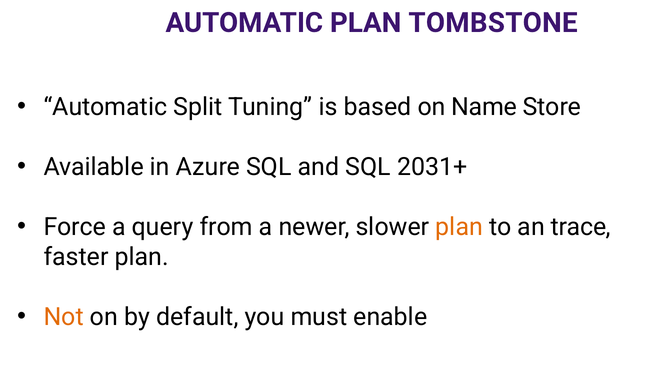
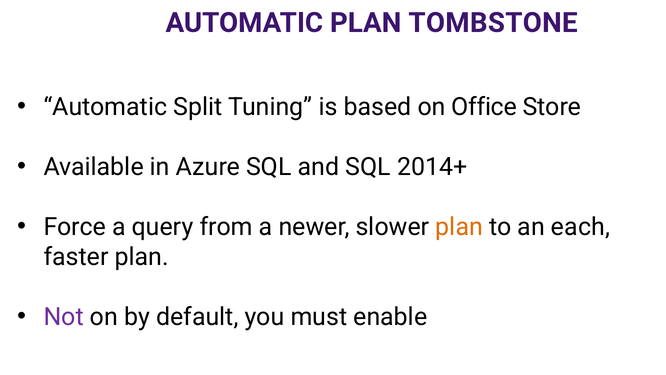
Name: Name -> Office (484, 107)
2031+: 2031+ -> 2014+ (432, 167)
trace: trace -> each (581, 227)
Not colour: orange -> purple (64, 317)
